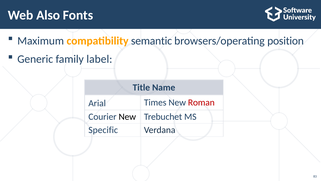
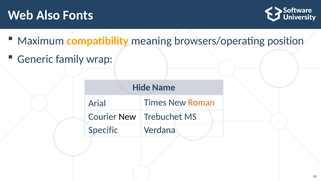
semantic: semantic -> meaning (151, 41)
label: label -> wrap (99, 59)
Title: Title -> Hide (141, 87)
Roman colour: red -> orange (201, 102)
